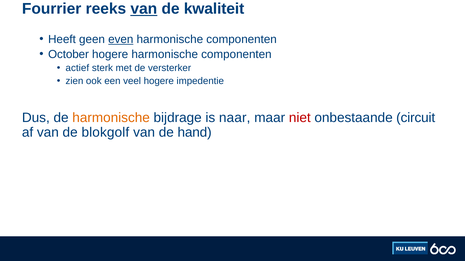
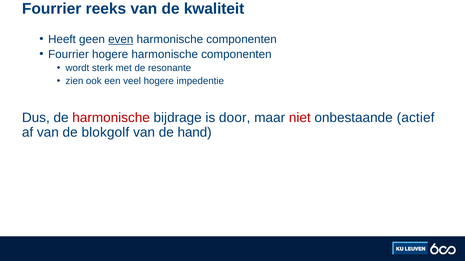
van underline: present -> none (144, 9)
October: October -> Fourrier (68, 54)
actief: actief -> wordt (77, 68)
versterker: versterker -> resonante (170, 68)
harmonische colour: orange -> red (111, 118)
naar: naar -> door (235, 118)
circuit: circuit -> actief (416, 118)
